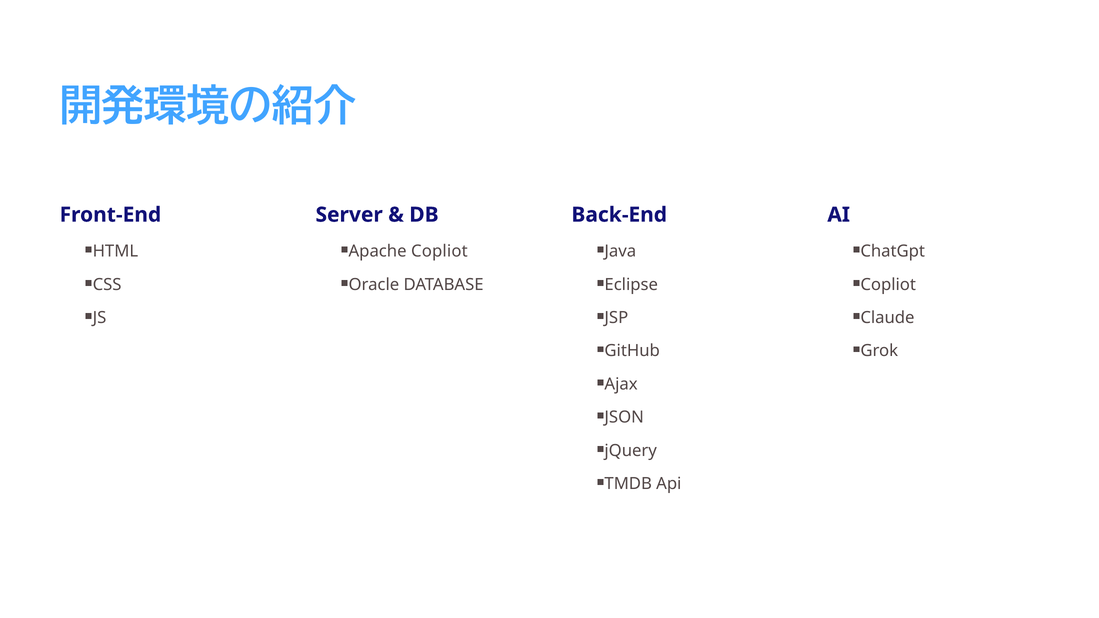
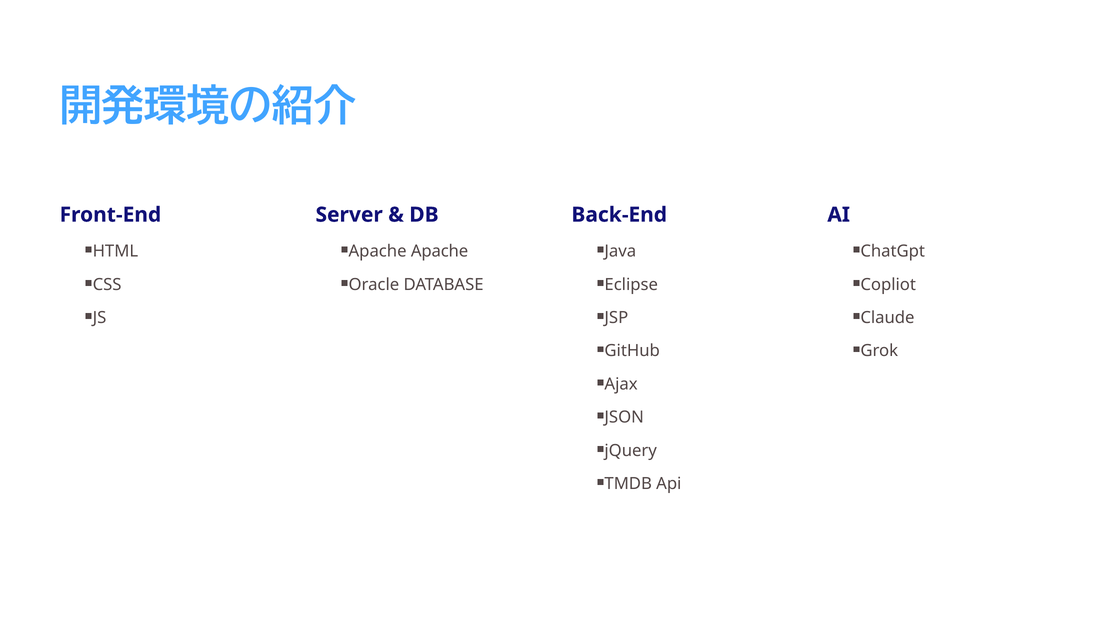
Apache Copliot: Copliot -> Apache (440, 251)
